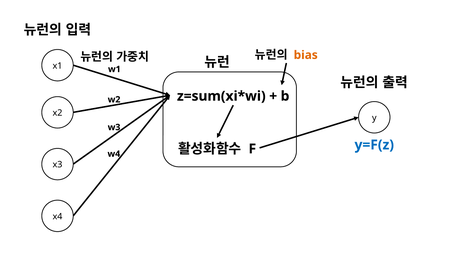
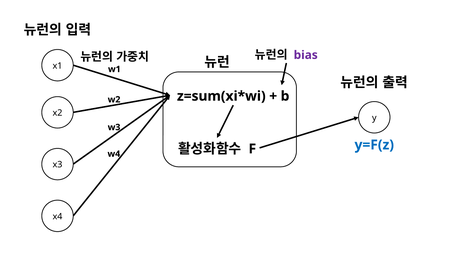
bias colour: orange -> purple (306, 55)
